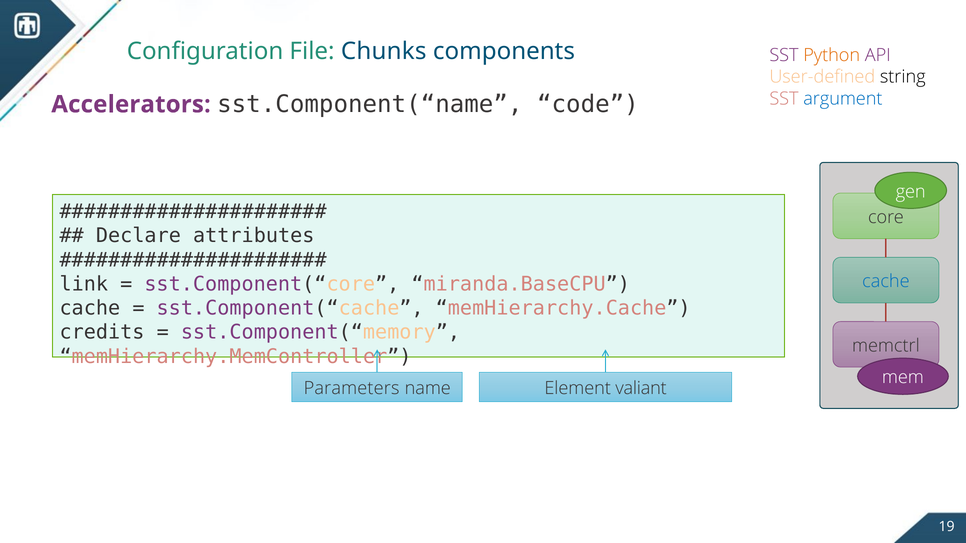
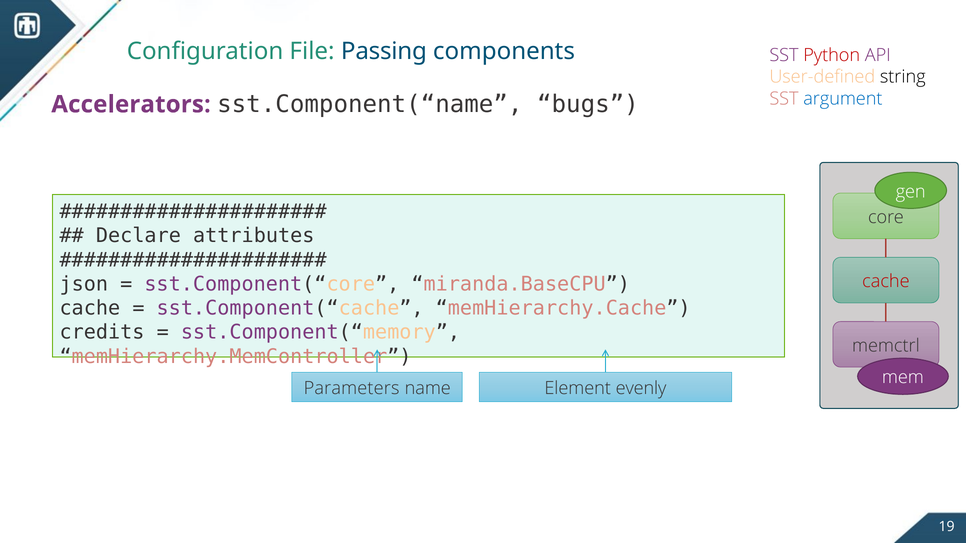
Chunks: Chunks -> Passing (384, 51)
Python colour: orange -> red (832, 55)
code: code -> bugs (588, 104)
cache colour: blue -> red (886, 282)
link: link -> json (84, 284)
valiant: valiant -> evenly (641, 388)
